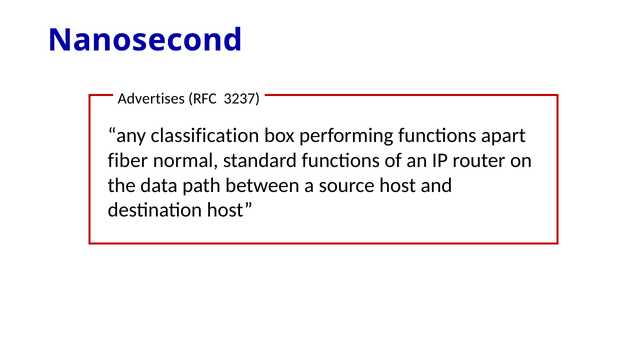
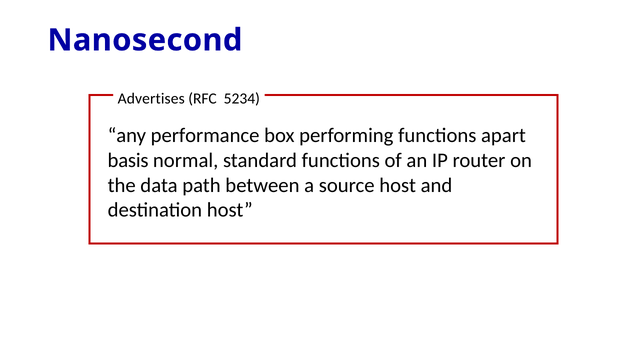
3237: 3237 -> 5234 (242, 99)
classification: classification -> performance (205, 136)
fiber: fiber -> basis (128, 161)
